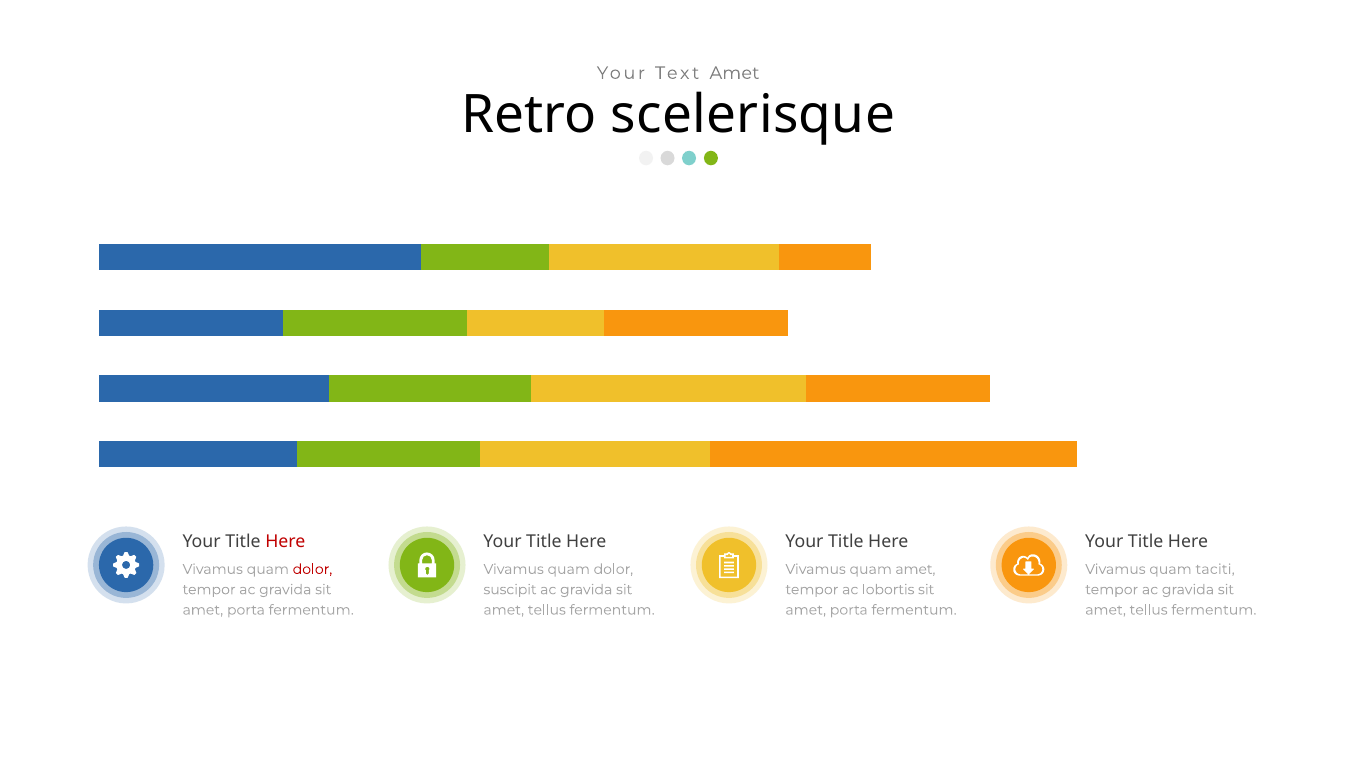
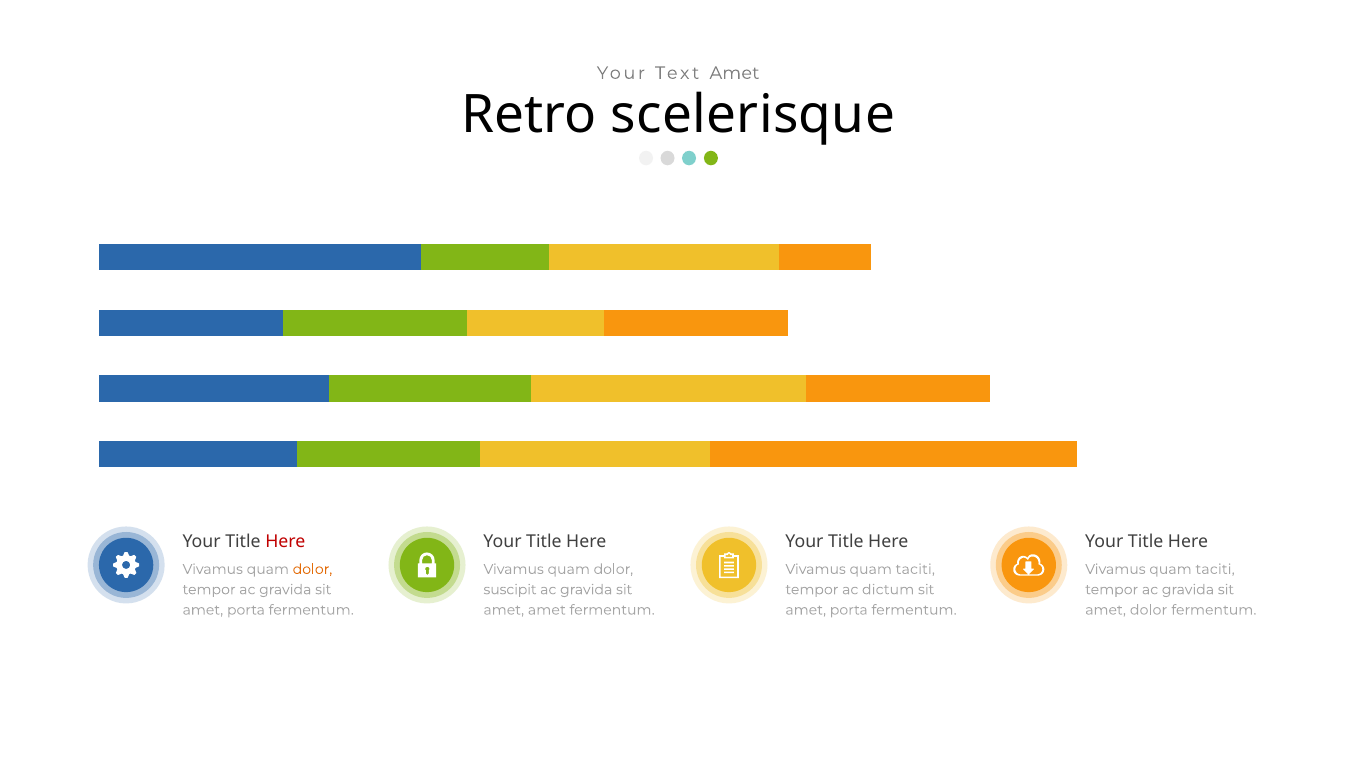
dolor colour: red -> orange (312, 570)
amet: amet -> taciti (915, 570)
lobortis: lobortis -> dictum (888, 590)
tellus: tellus -> amet (547, 610)
tellus: tellus -> dolor (1149, 610)
